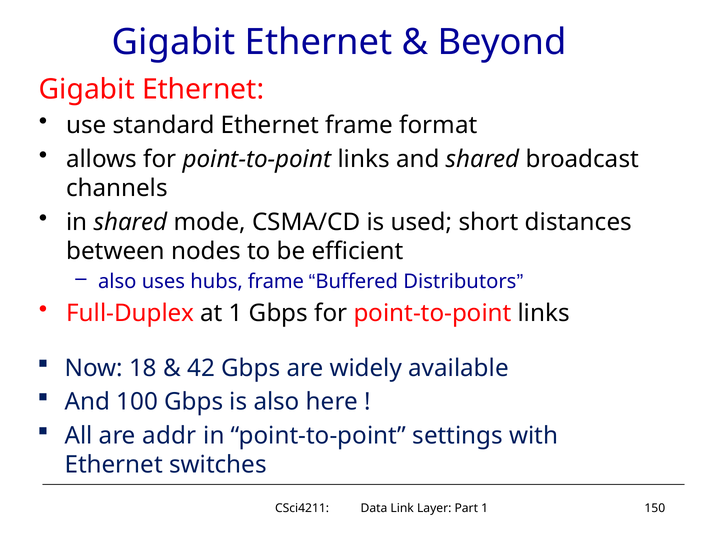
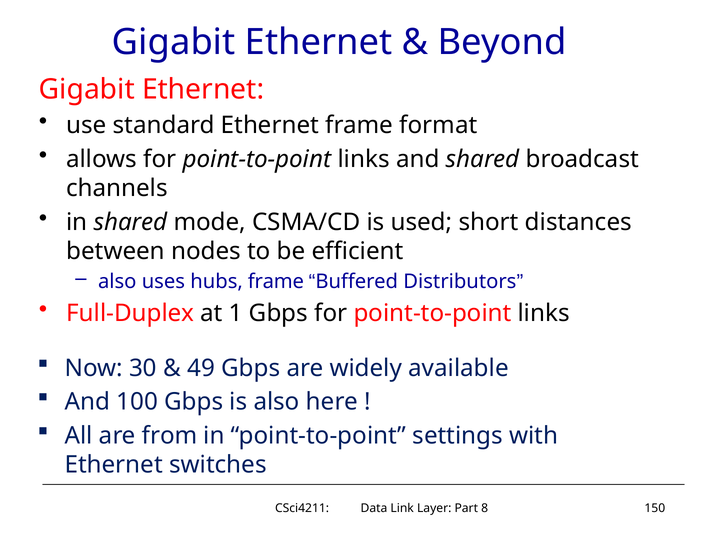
18: 18 -> 30 (143, 368)
42: 42 -> 49 (201, 368)
addr: addr -> from (170, 436)
Part 1: 1 -> 8 (485, 509)
